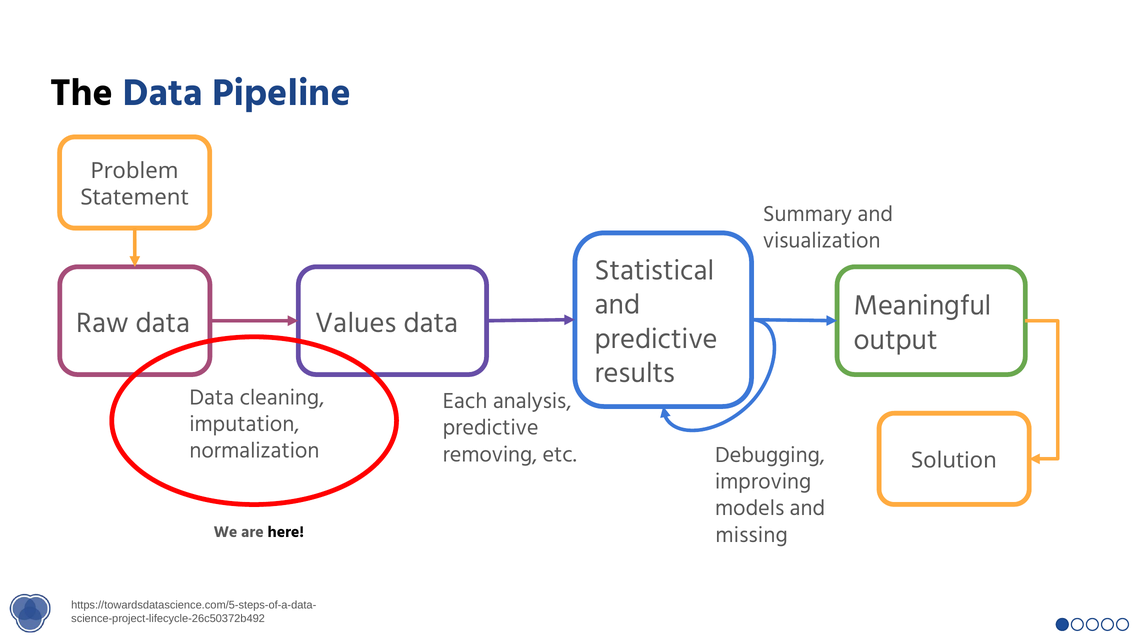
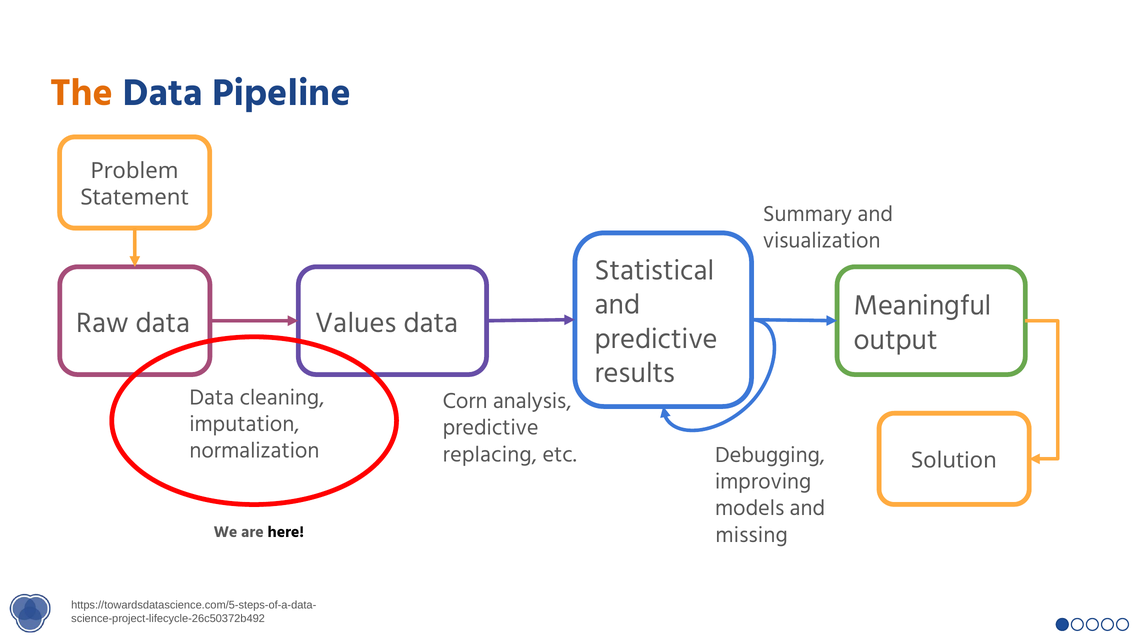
The colour: black -> orange (82, 92)
Each: Each -> Corn (465, 401)
removing: removing -> replacing (490, 454)
